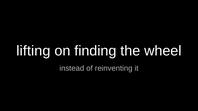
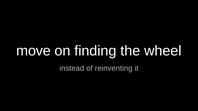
lifting: lifting -> move (34, 51)
